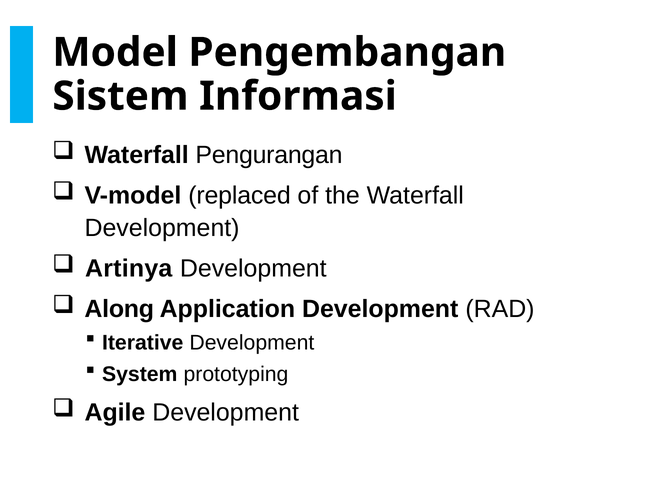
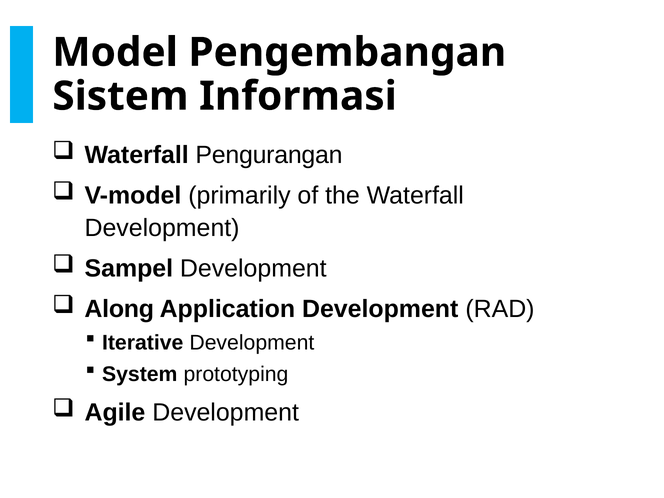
replaced: replaced -> primarily (239, 196)
Artinya: Artinya -> Sampel (129, 268)
